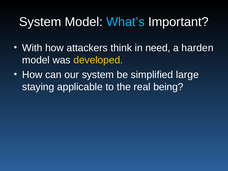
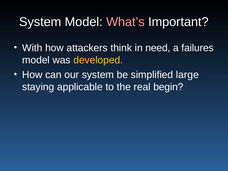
What’s colour: light blue -> pink (125, 22)
harden: harden -> failures (198, 48)
being: being -> begin (168, 87)
